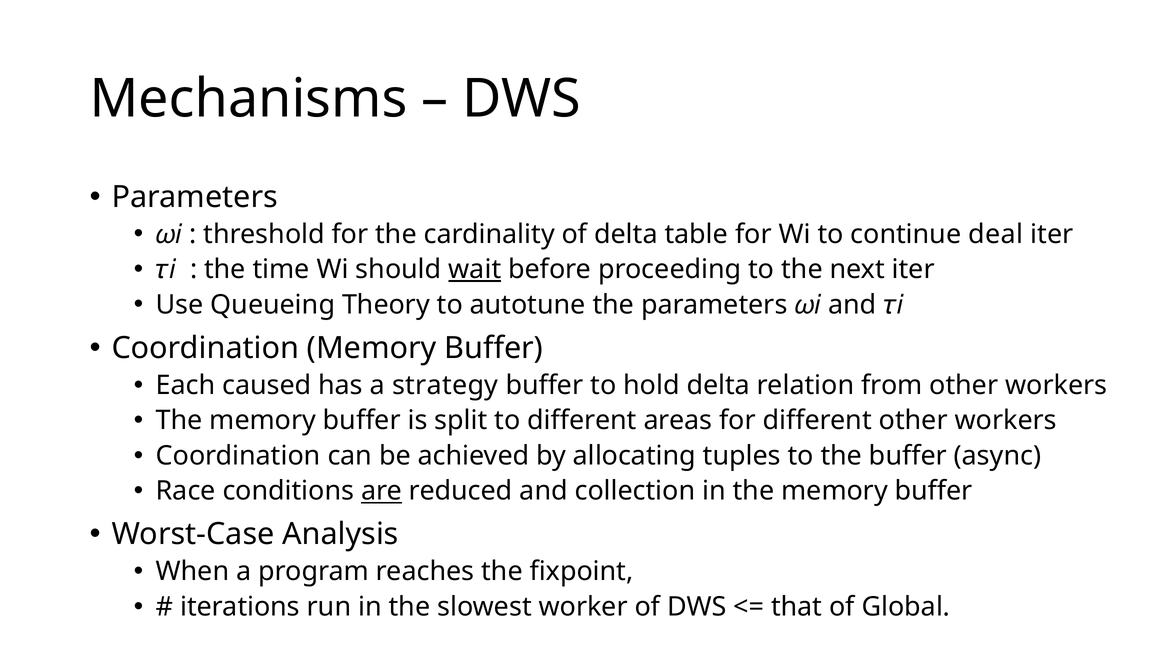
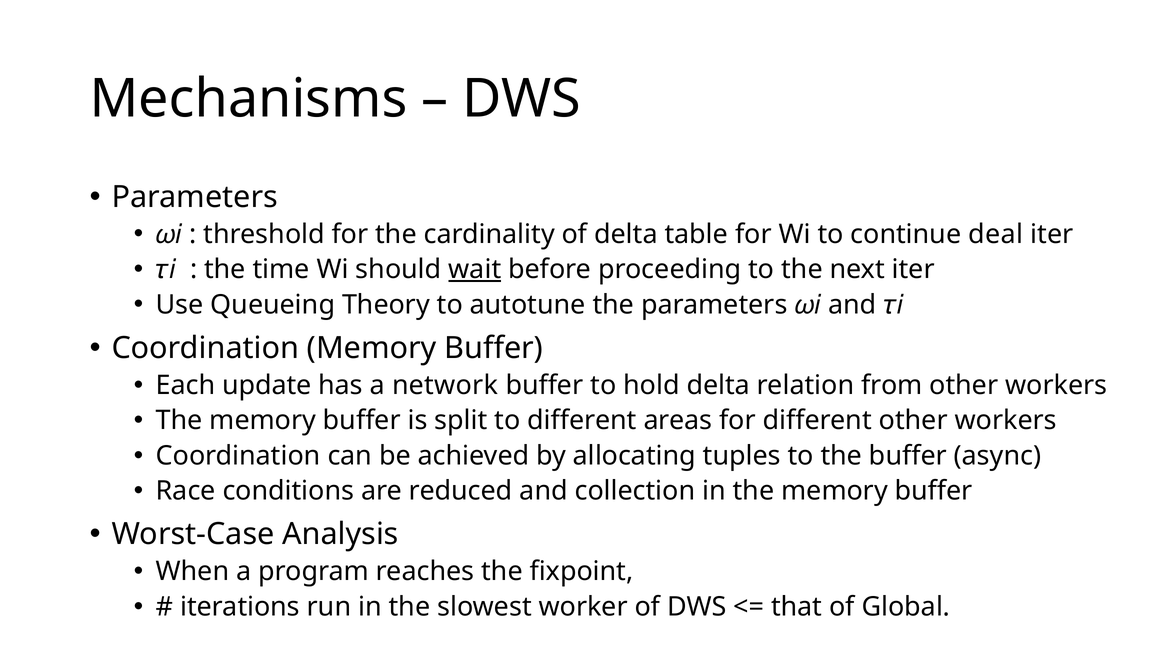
caused: caused -> update (267, 385)
strategy: strategy -> network (445, 385)
are underline: present -> none (382, 491)
